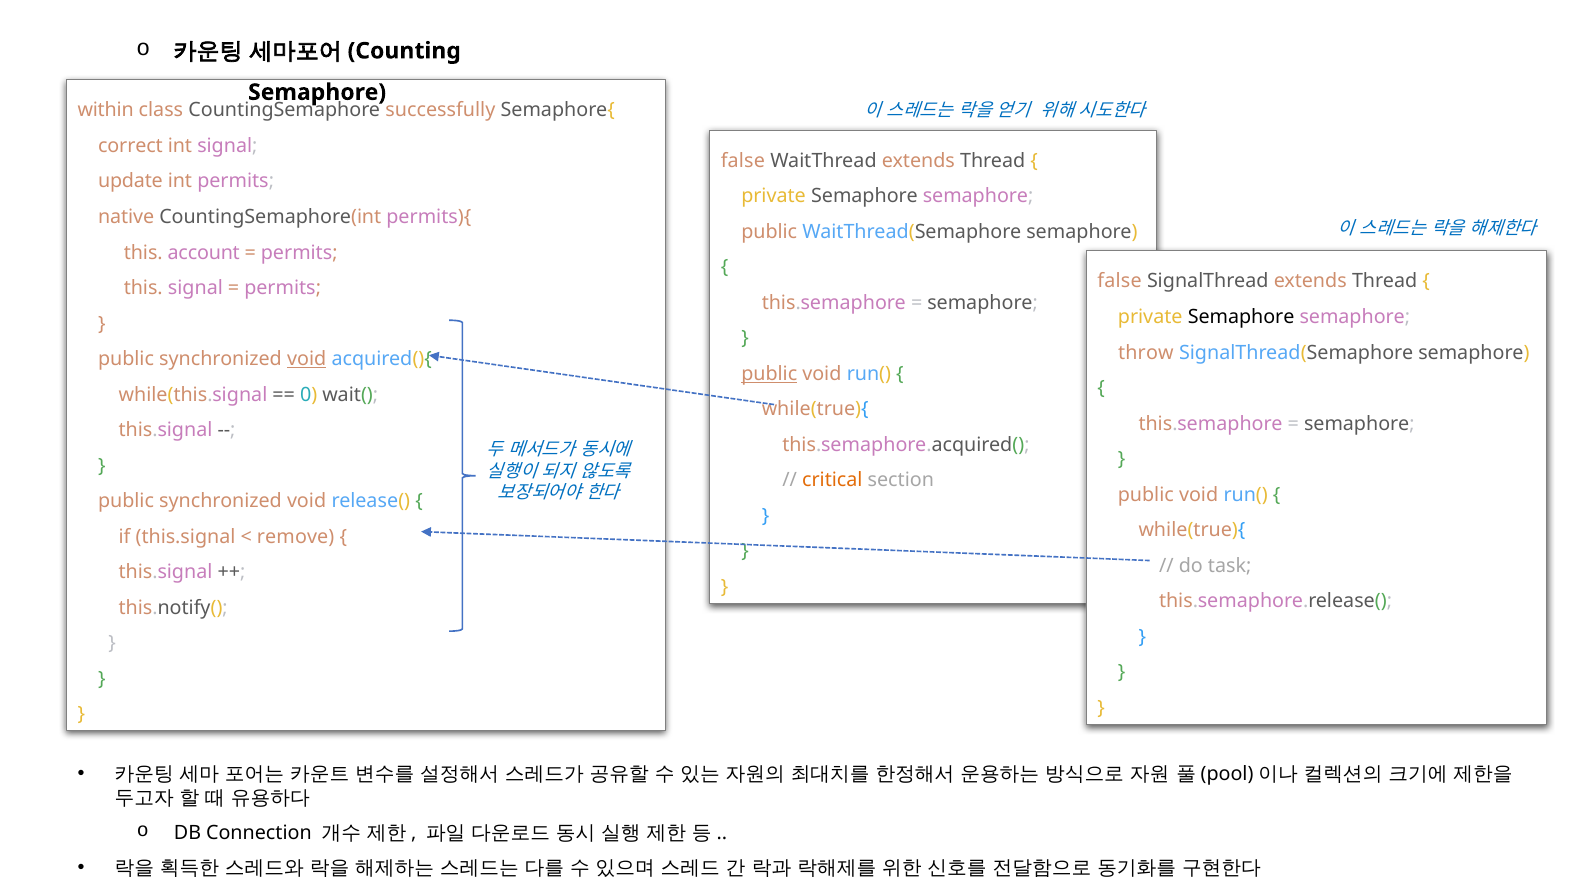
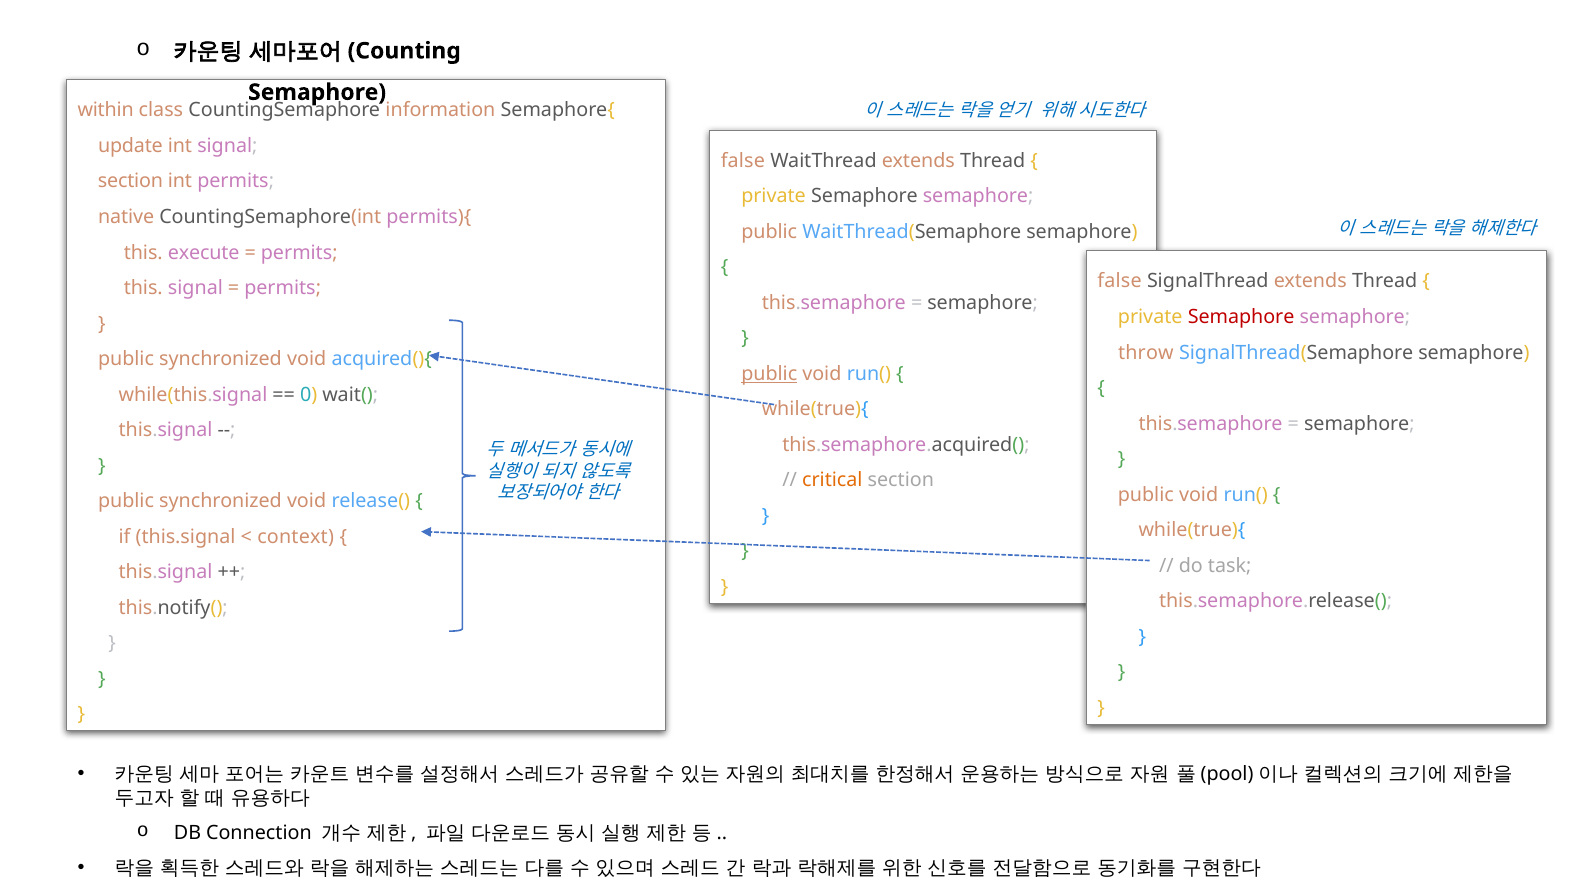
successfully: successfully -> information (440, 110)
correct: correct -> update (130, 146)
update: update -> section (130, 182)
account: account -> execute (204, 253)
Semaphore colour: black -> red (1241, 317)
void underline: present -> none (307, 359)
remove: remove -> context (296, 537)
